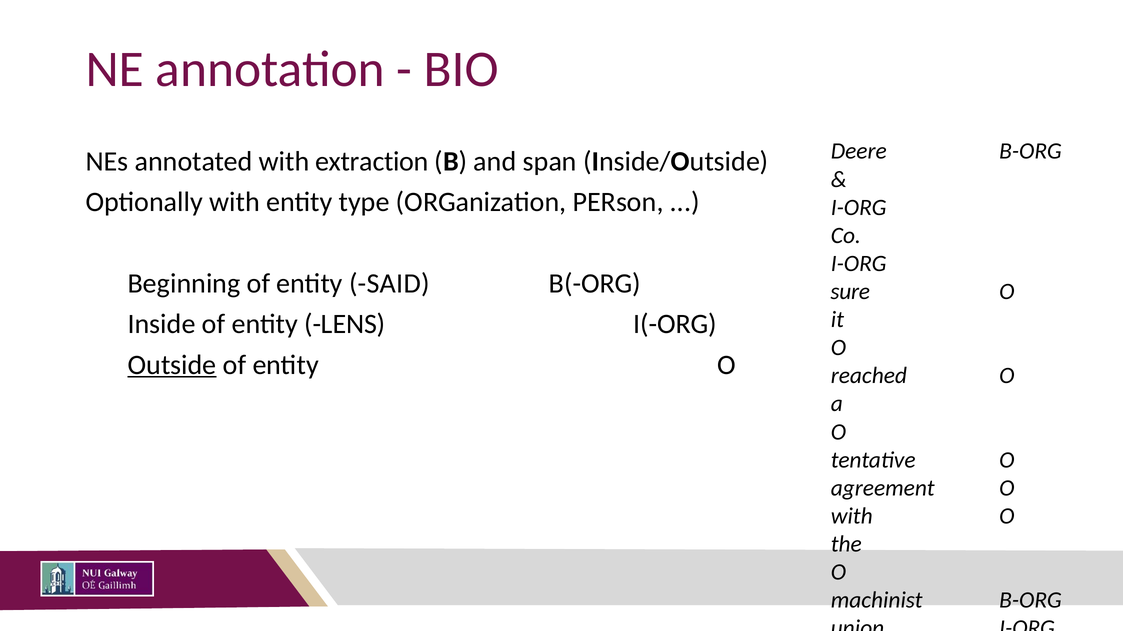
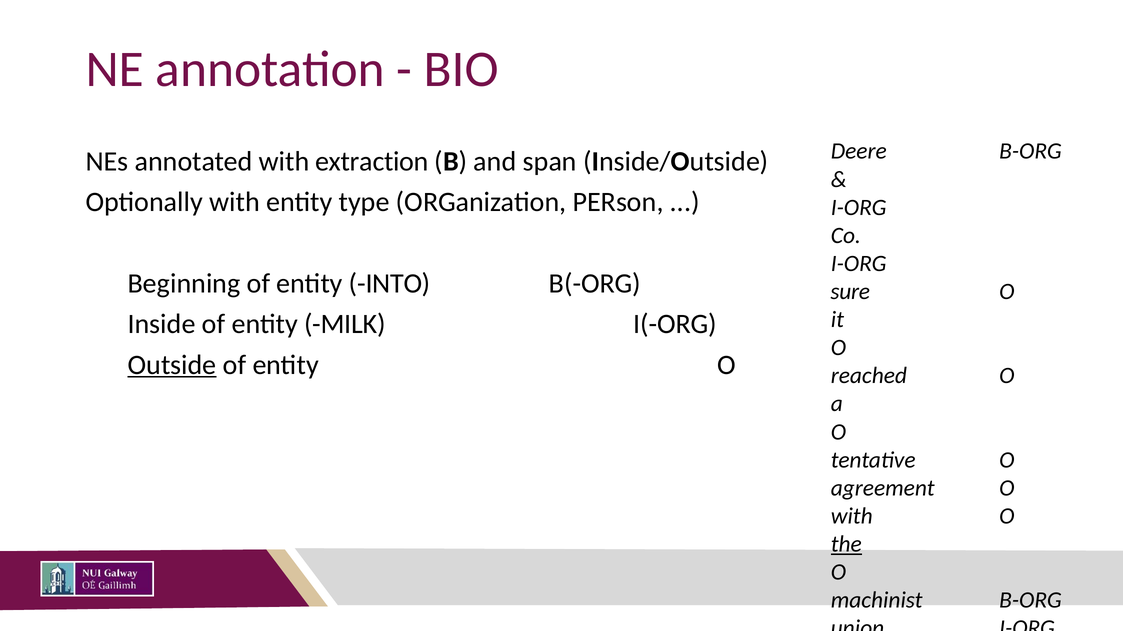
SAID: SAID -> INTO (390, 284)
LENS: LENS -> MILK (345, 324)
the underline: none -> present (846, 545)
